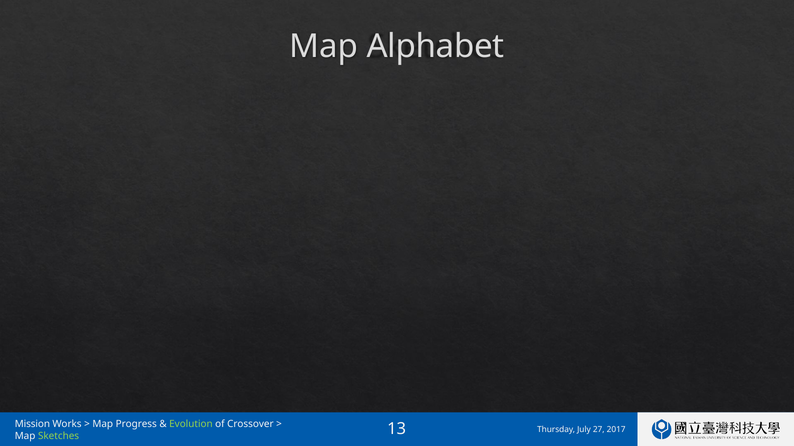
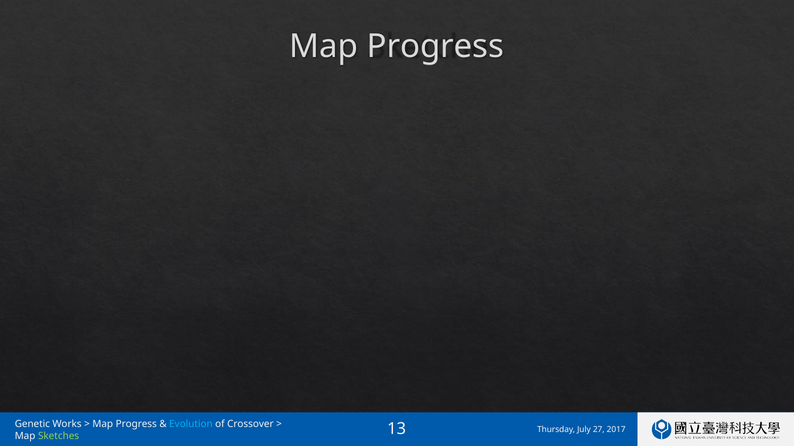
Alphabet: Alphabet -> Progress (435, 46)
Mission: Mission -> Genetic (32, 424)
Evolution colour: light green -> light blue (191, 424)
